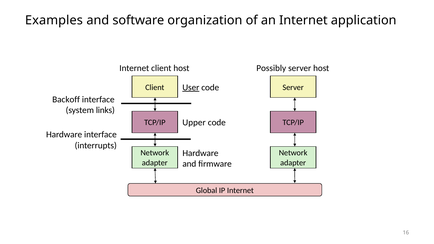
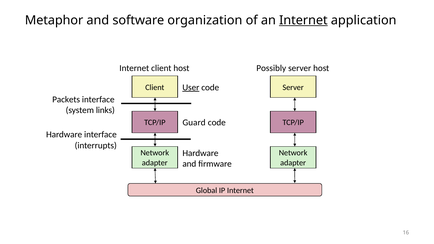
Examples: Examples -> Metaphor (54, 20)
Internet underline: none -> present (303, 20)
Backoff: Backoff -> Packets (66, 99)
Upper: Upper -> Guard (194, 123)
